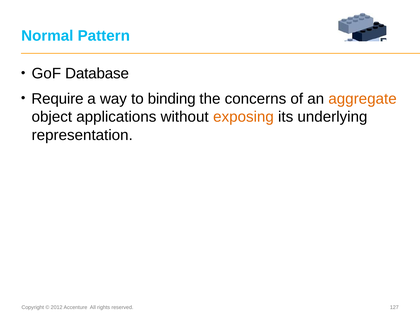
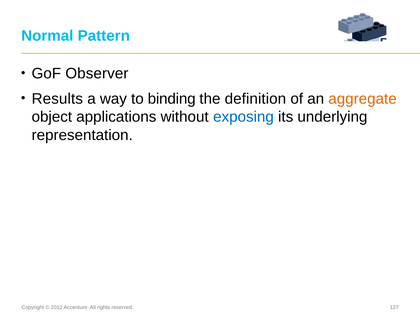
Database: Database -> Observer (97, 74)
Require: Require -> Results (57, 99)
concerns: concerns -> definition (255, 99)
exposing colour: orange -> blue (243, 117)
